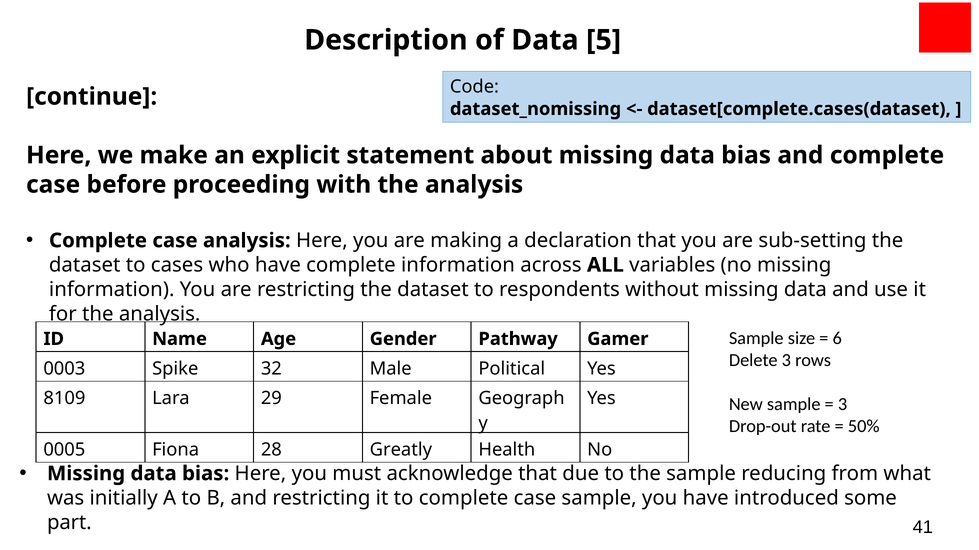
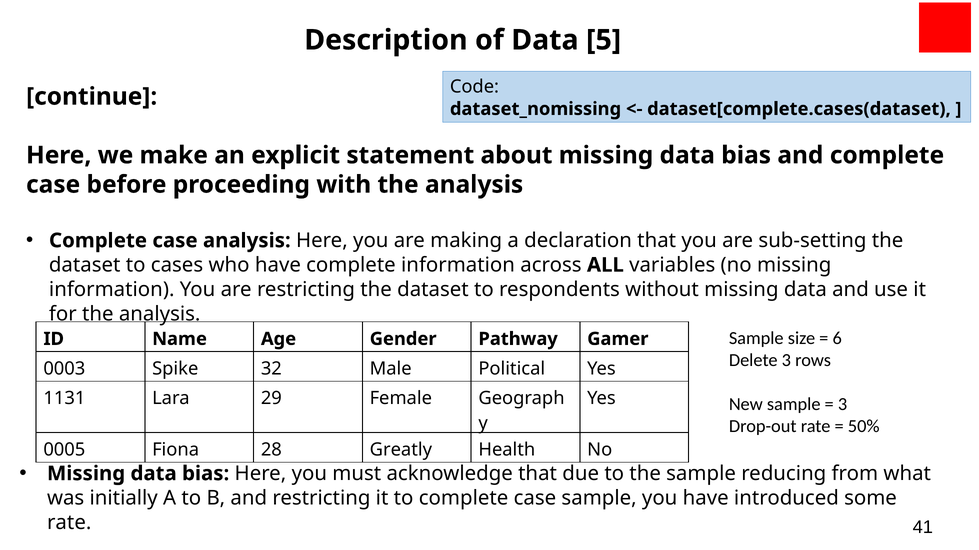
8109: 8109 -> 1131 (64, 399)
part: part -> rate (69, 523)
